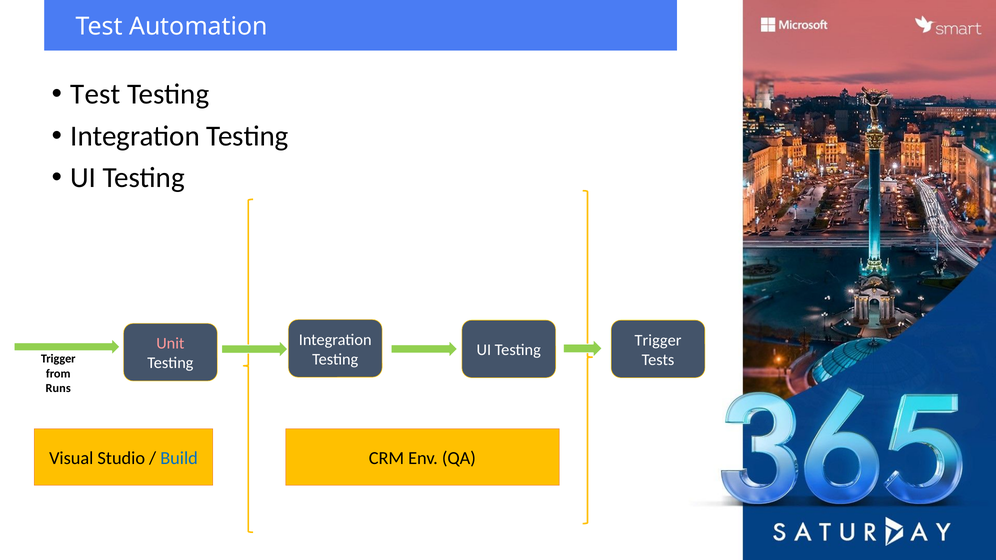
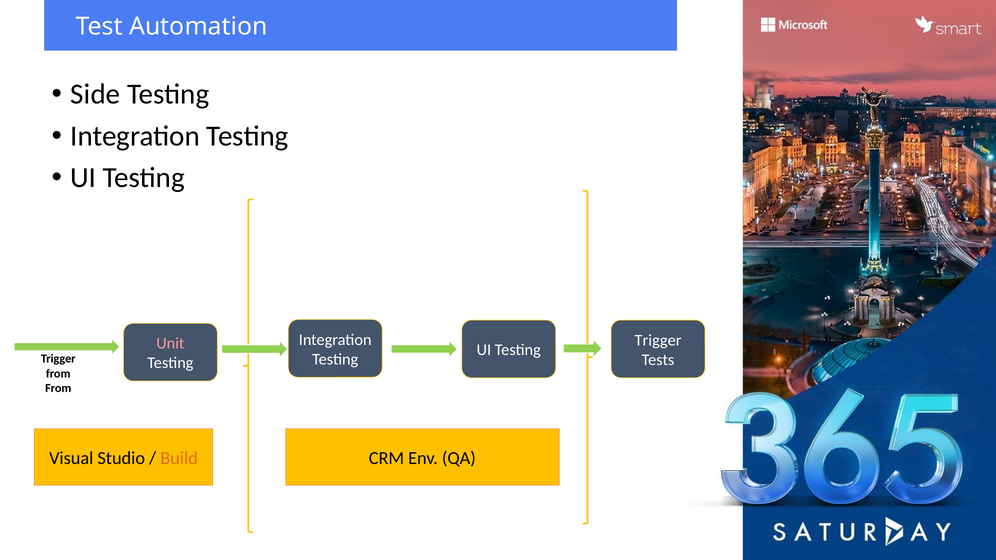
Test: Test -> Side (95, 94)
Runs: Runs -> From (58, 388)
Build colour: blue -> orange (179, 459)
